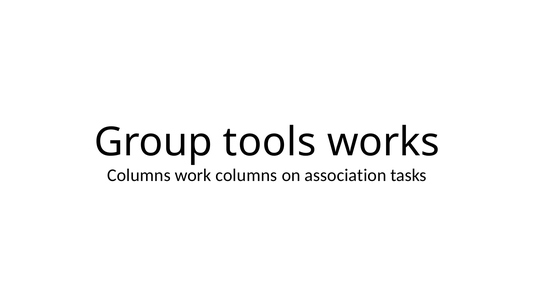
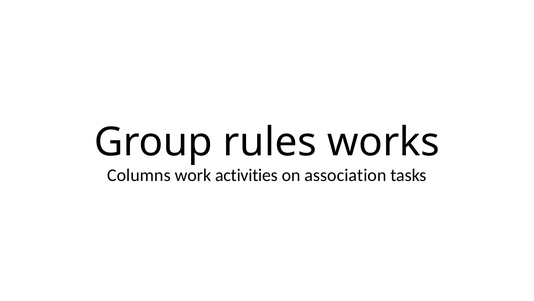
tools: tools -> rules (270, 142)
work columns: columns -> activities (246, 175)
